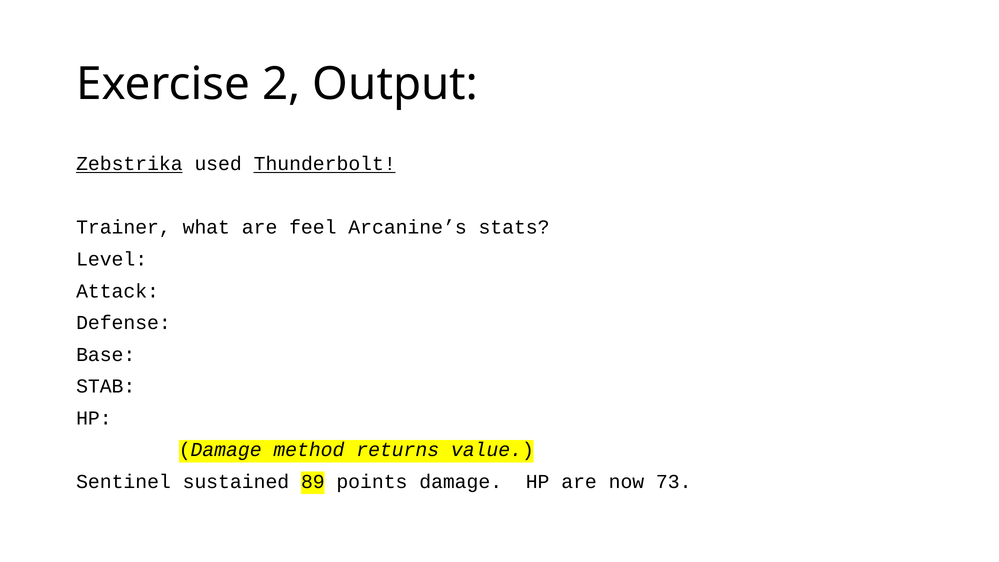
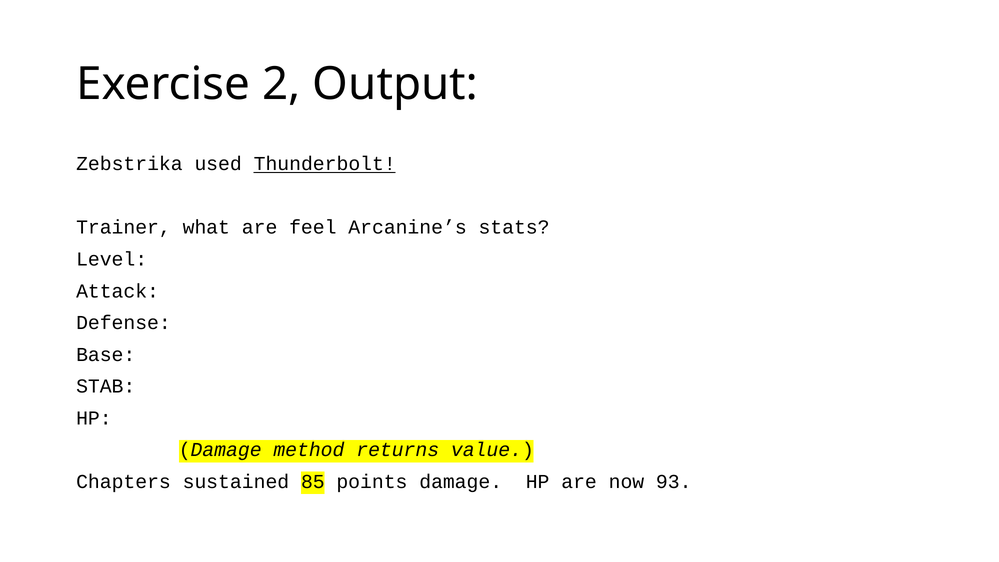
Zebstrika underline: present -> none (129, 164)
Sentinel: Sentinel -> Chapters (123, 482)
89: 89 -> 85 (313, 482)
73: 73 -> 93 (674, 482)
